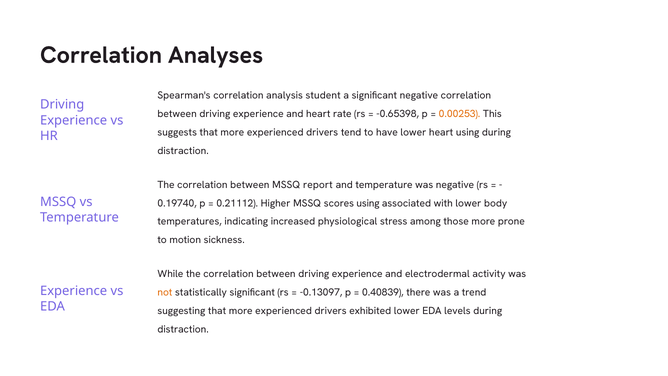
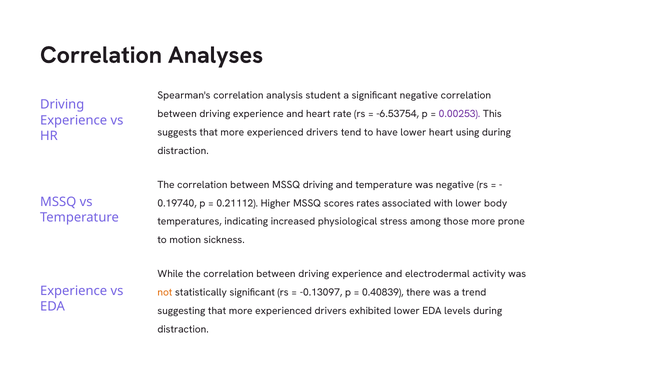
-0.65398: -0.65398 -> -6.53754 (398, 114)
0.00253 colour: orange -> purple (460, 114)
MSSQ report: report -> driving (318, 185)
scores using: using -> rates (368, 203)
